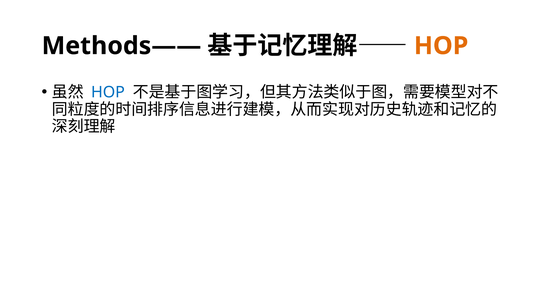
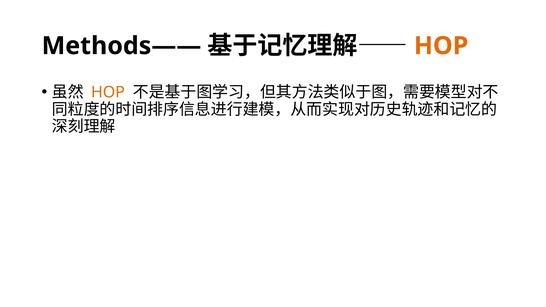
HOP colour: blue -> orange (108, 92)
